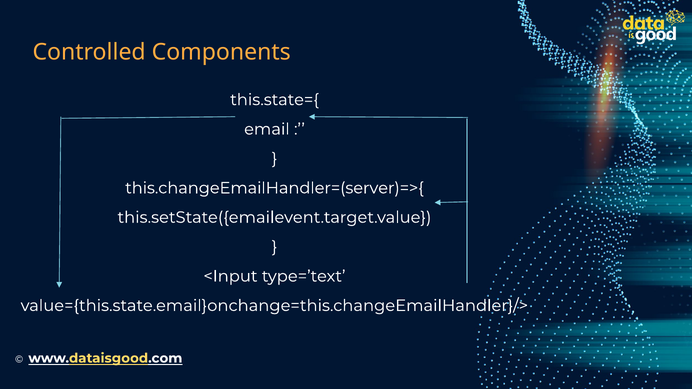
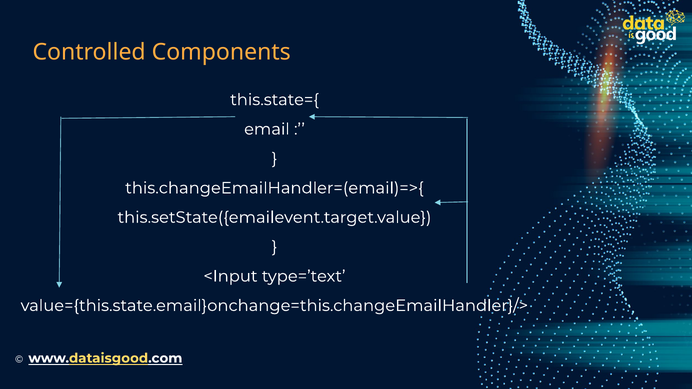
this.changeEmailHandler=(server)=>{: this.changeEmailHandler=(server)=>{ -> this.changeEmailHandler=(email)=>{ (274, 188)
